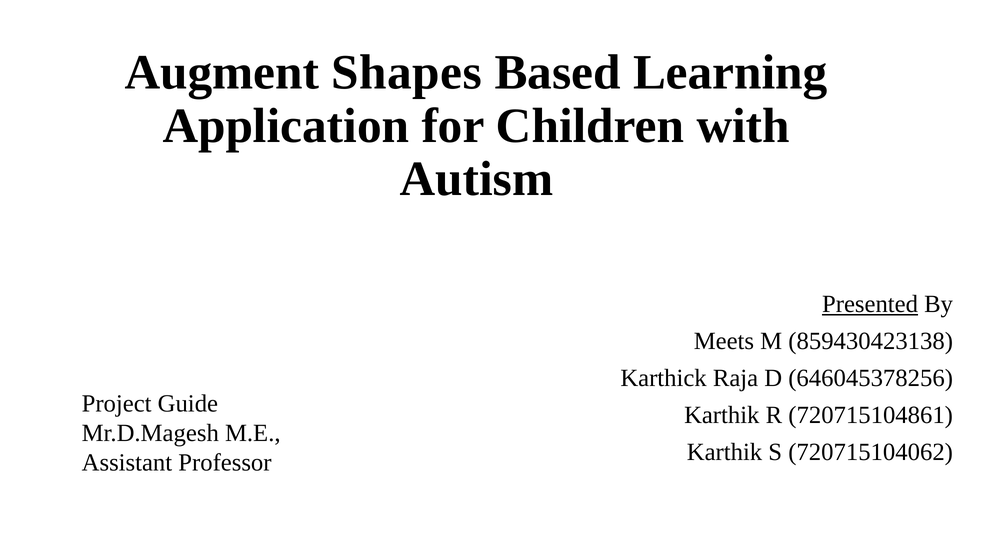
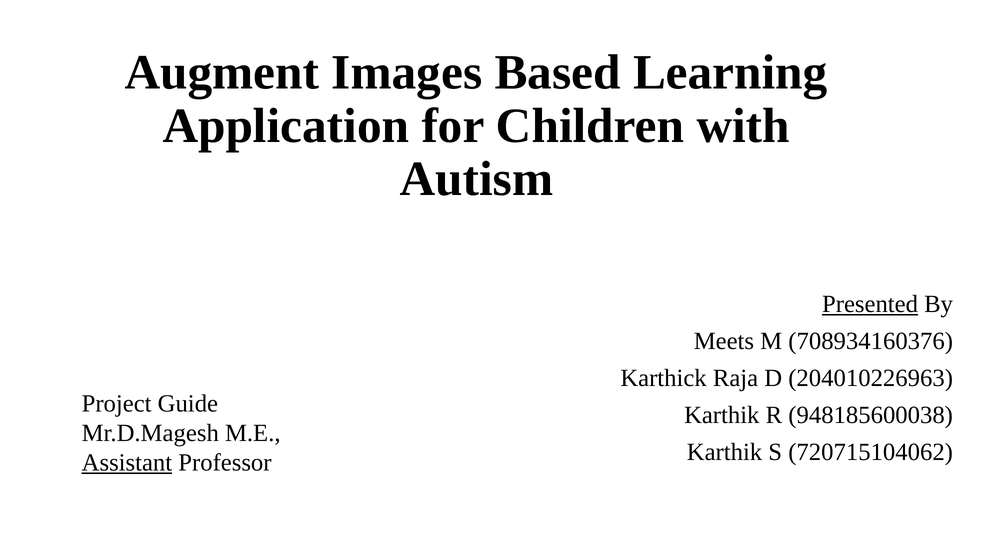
Shapes: Shapes -> Images (407, 72)
859430423138: 859430423138 -> 708934160376 (871, 341)
646045378256: 646045378256 -> 204010226963 (871, 378)
720715104861: 720715104861 -> 948185600038 (871, 415)
Assistant underline: none -> present (127, 463)
